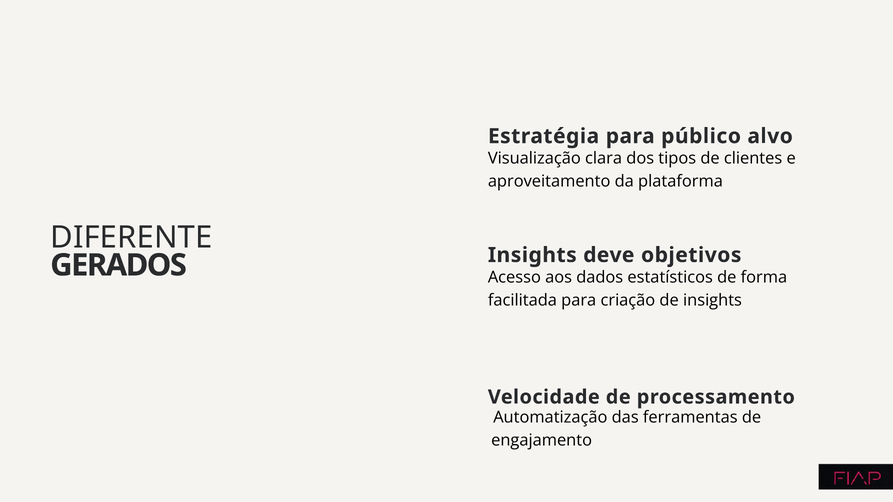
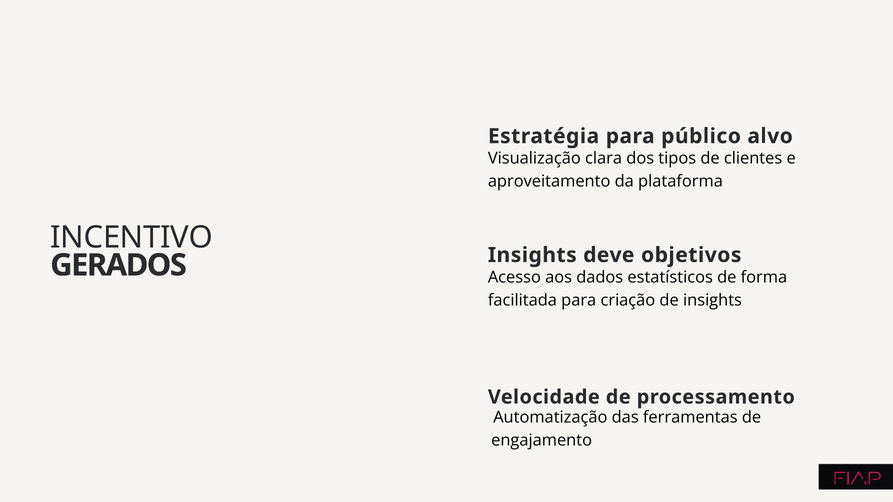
DIFERENTE: DIFERENTE -> INCENTIVO (132, 237)
